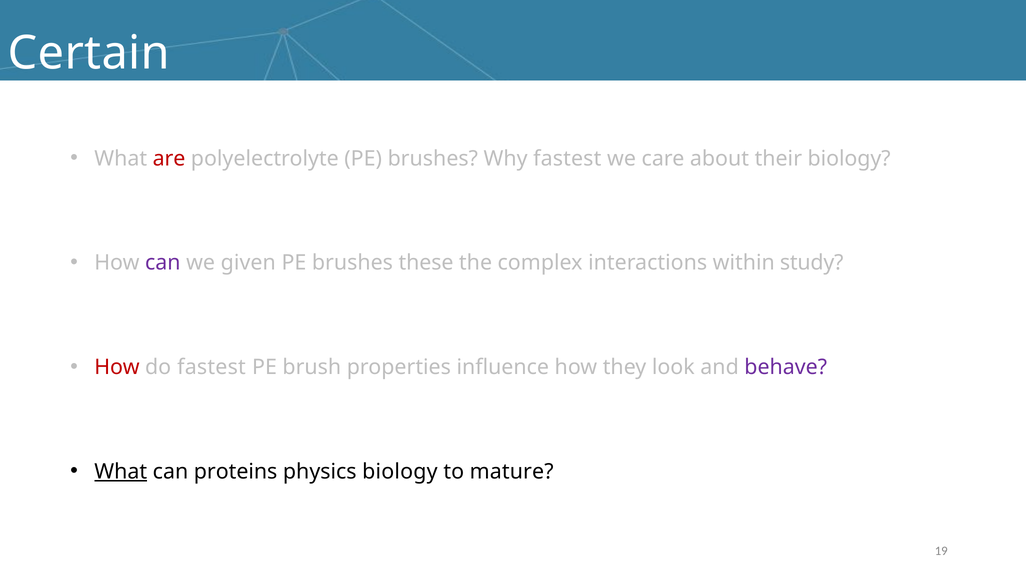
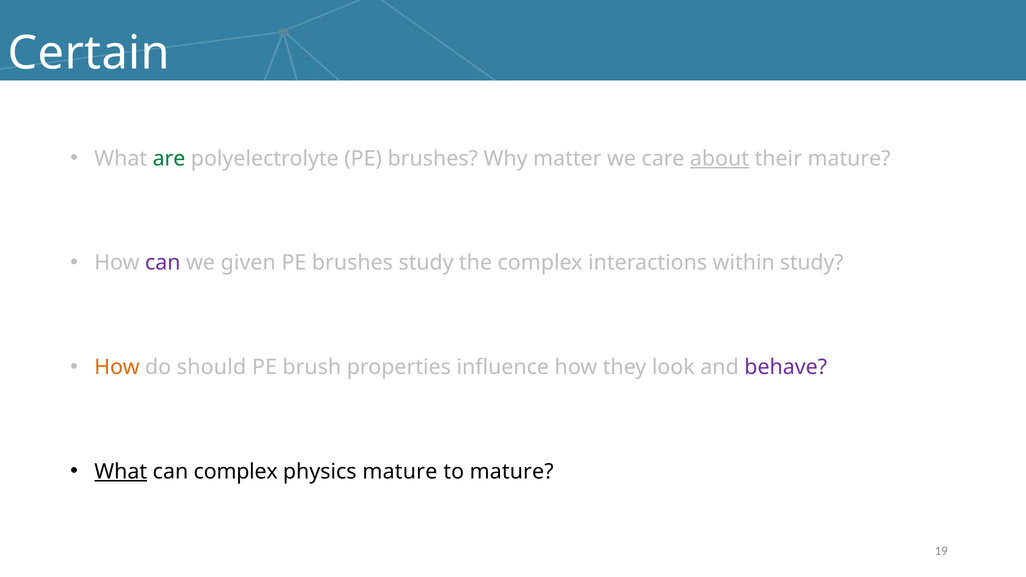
are colour: red -> green (169, 159)
Why fastest: fastest -> matter (567, 159)
about underline: none -> present (719, 159)
their biology: biology -> mature (849, 159)
brushes these: these -> study (426, 263)
How colour: red -> orange (117, 367)
do fastest: fastest -> should (212, 367)
can proteins: proteins -> complex (236, 472)
physics biology: biology -> mature (400, 472)
